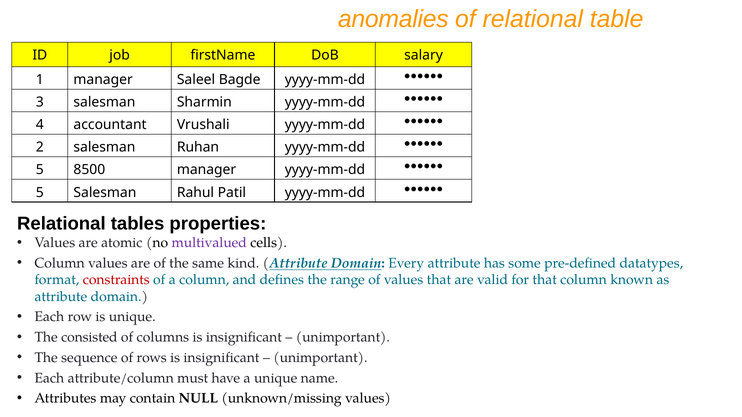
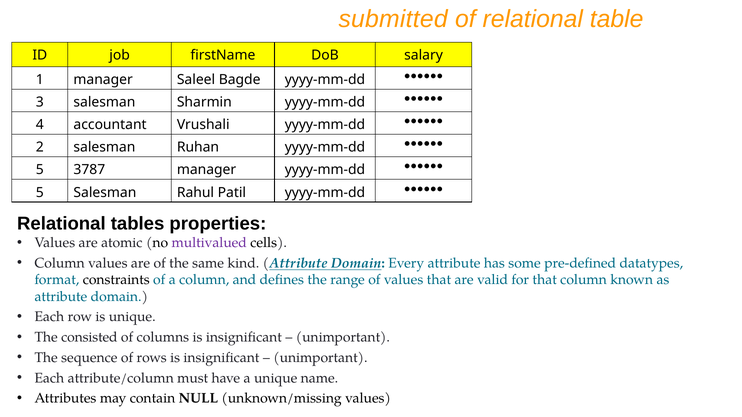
anomalies: anomalies -> submitted (393, 19)
8500: 8500 -> 3787 (89, 170)
constraints colour: red -> black (116, 280)
